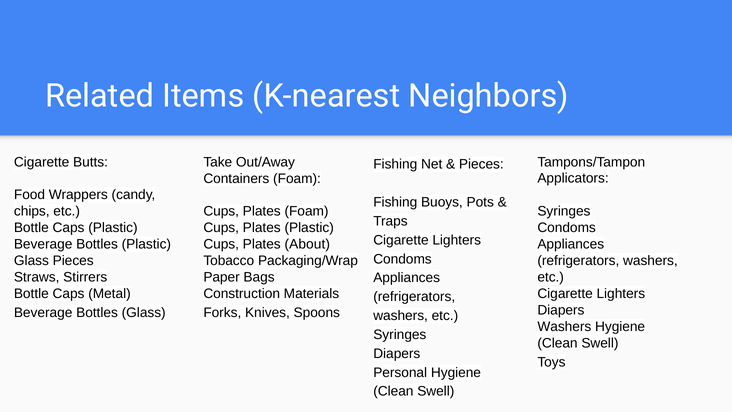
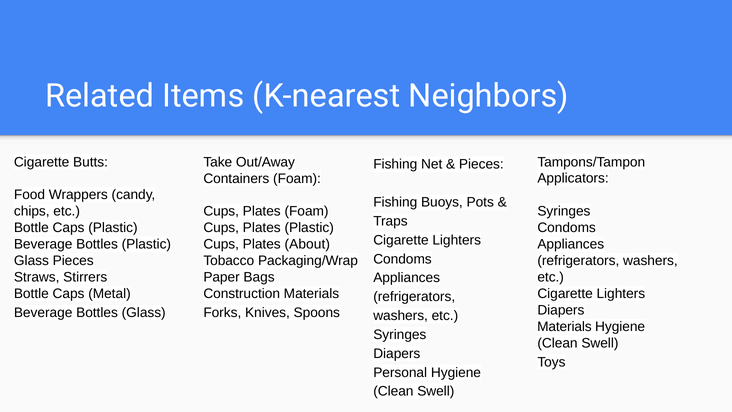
Washers: Washers -> Materials (564, 326)
